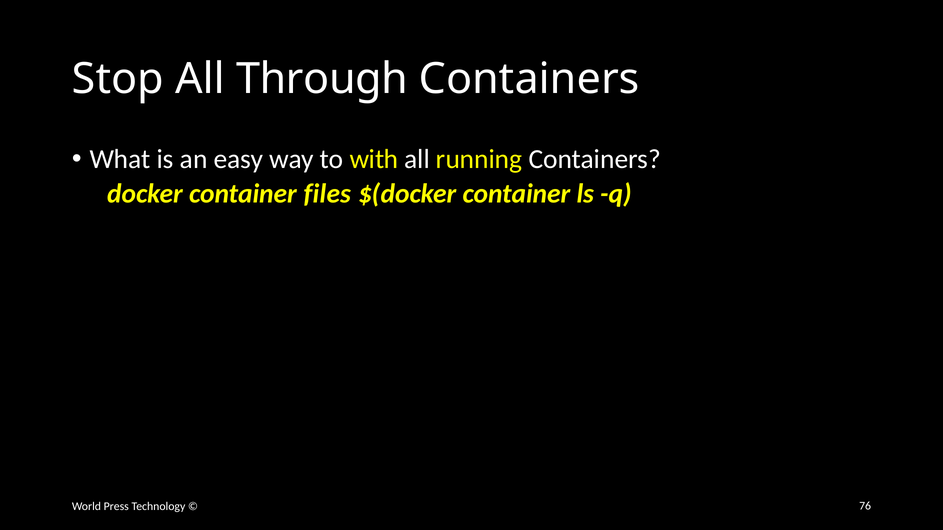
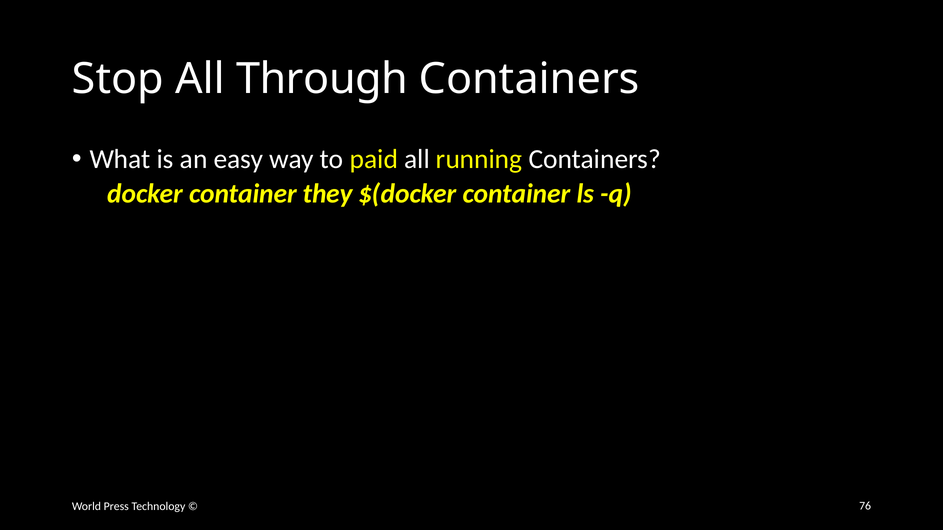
with: with -> paid (374, 159)
files: files -> they (328, 194)
